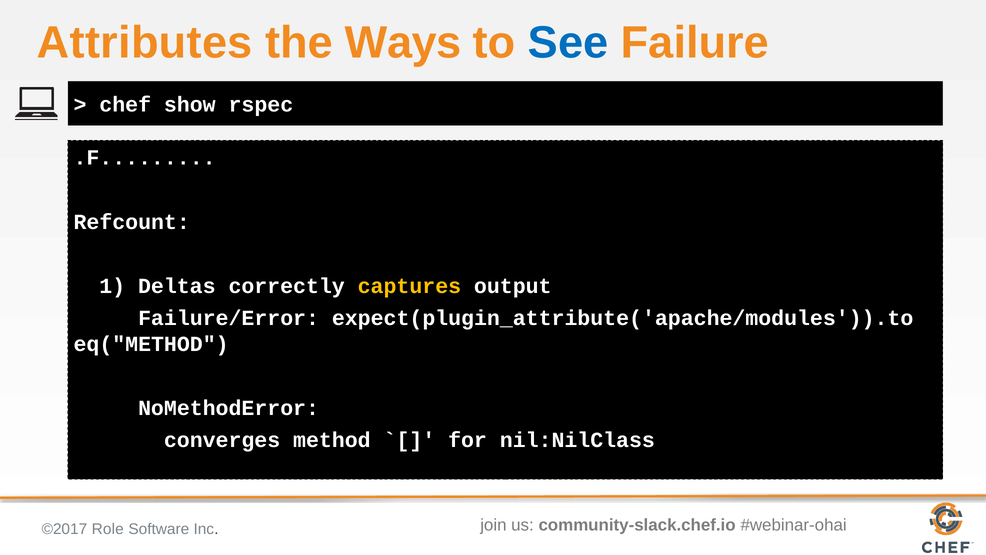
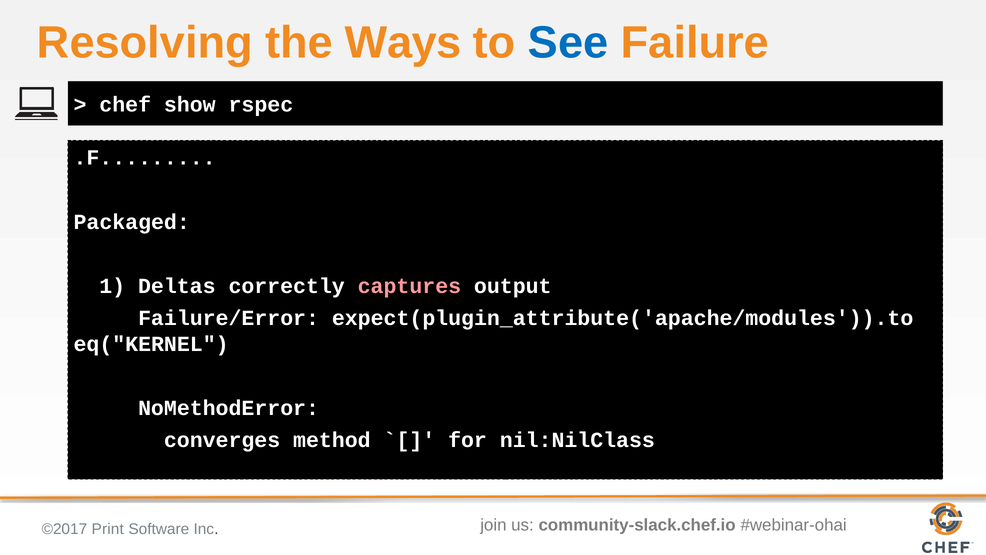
Attributes: Attributes -> Resolving (145, 43)
Refcount: Refcount -> Packaged (132, 222)
captures colour: yellow -> pink (409, 286)
eq("METHOD: eq("METHOD -> eq("KERNEL (151, 344)
Role: Role -> Print (108, 529)
